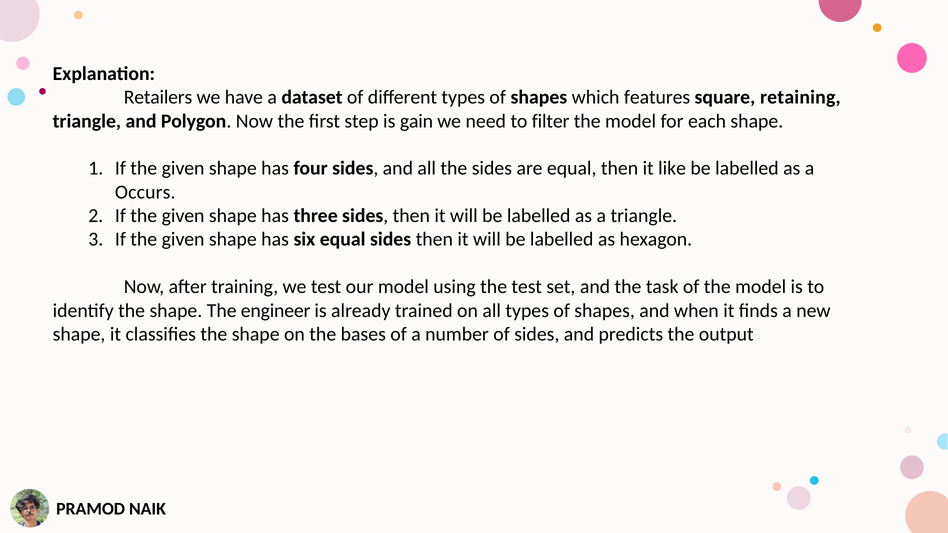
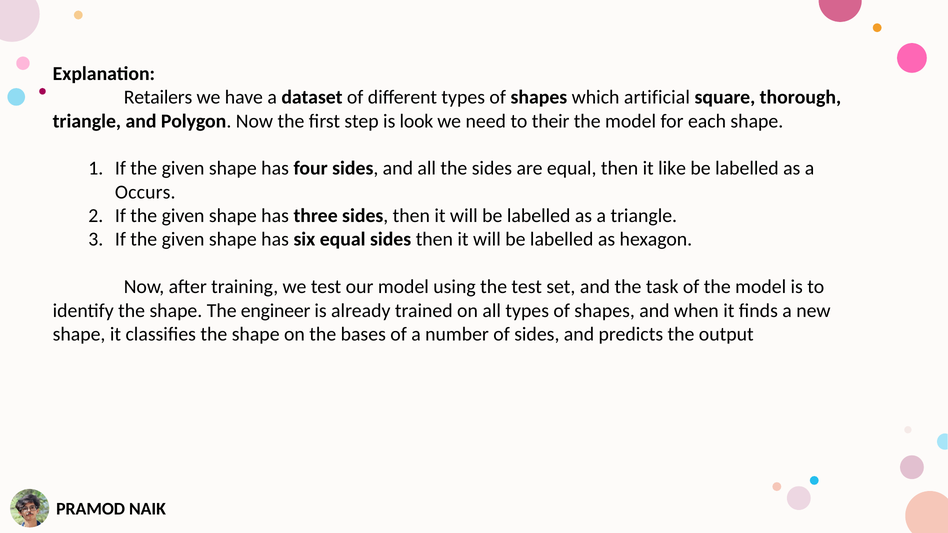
features: features -> artificial (657, 97)
retaining: retaining -> thorough (800, 97)
gain: gain -> look (416, 121)
filter: filter -> their (551, 121)
